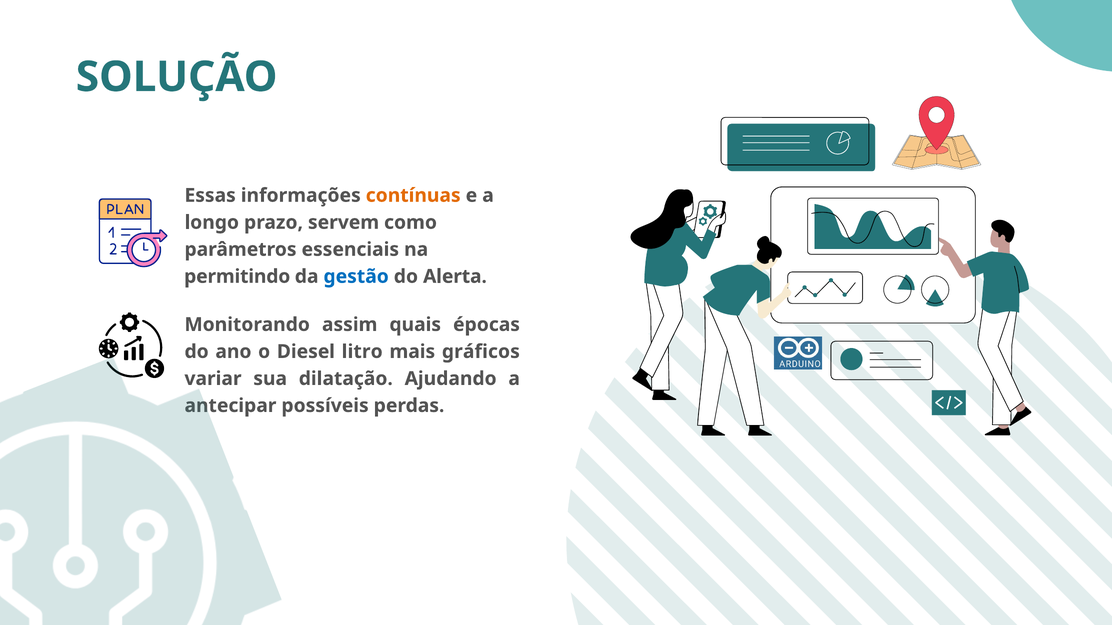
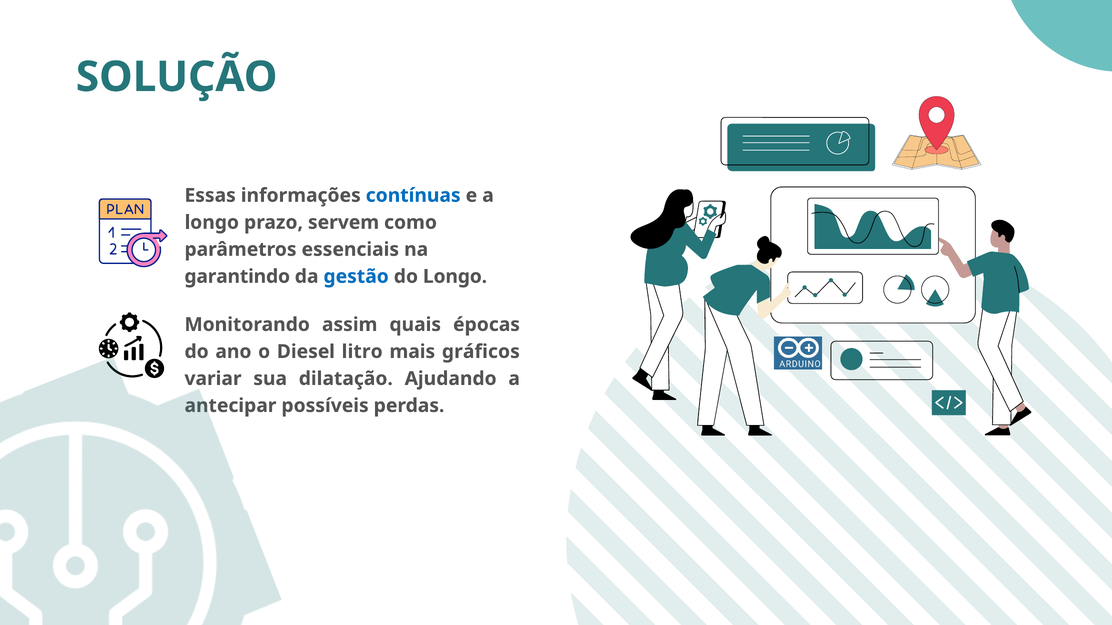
contínuas colour: orange -> blue (413, 196)
permitindo: permitindo -> garantindo (237, 277)
do Alerta: Alerta -> Longo (455, 277)
